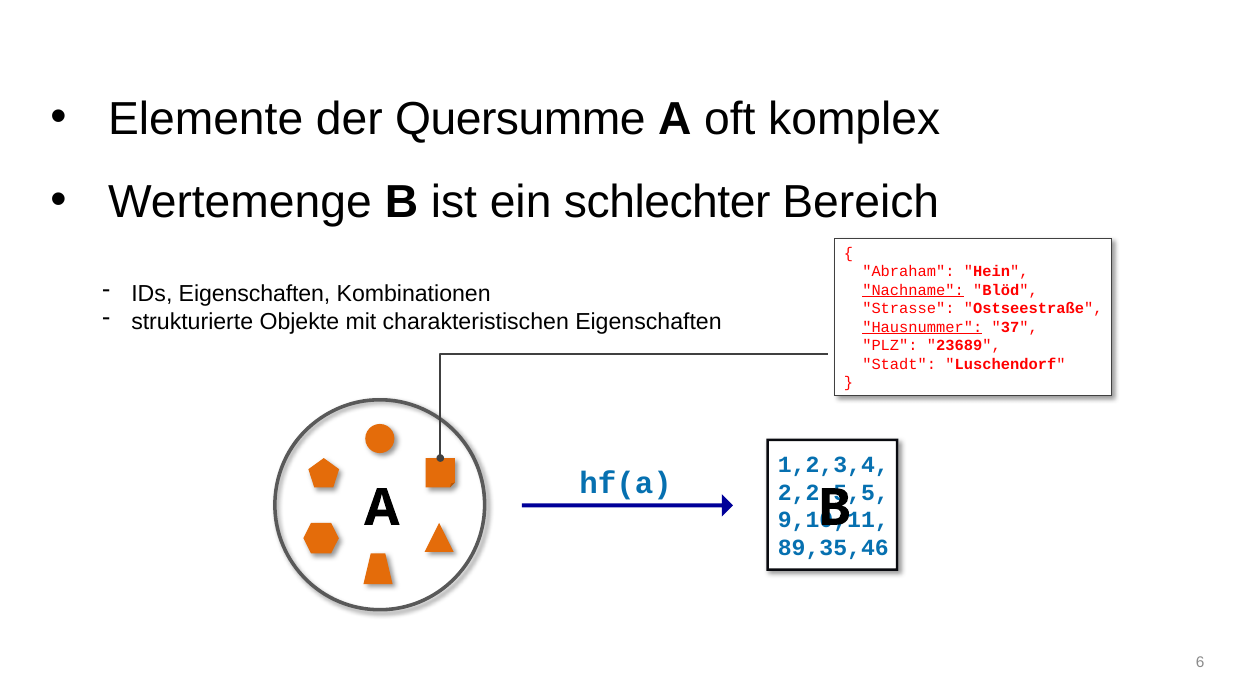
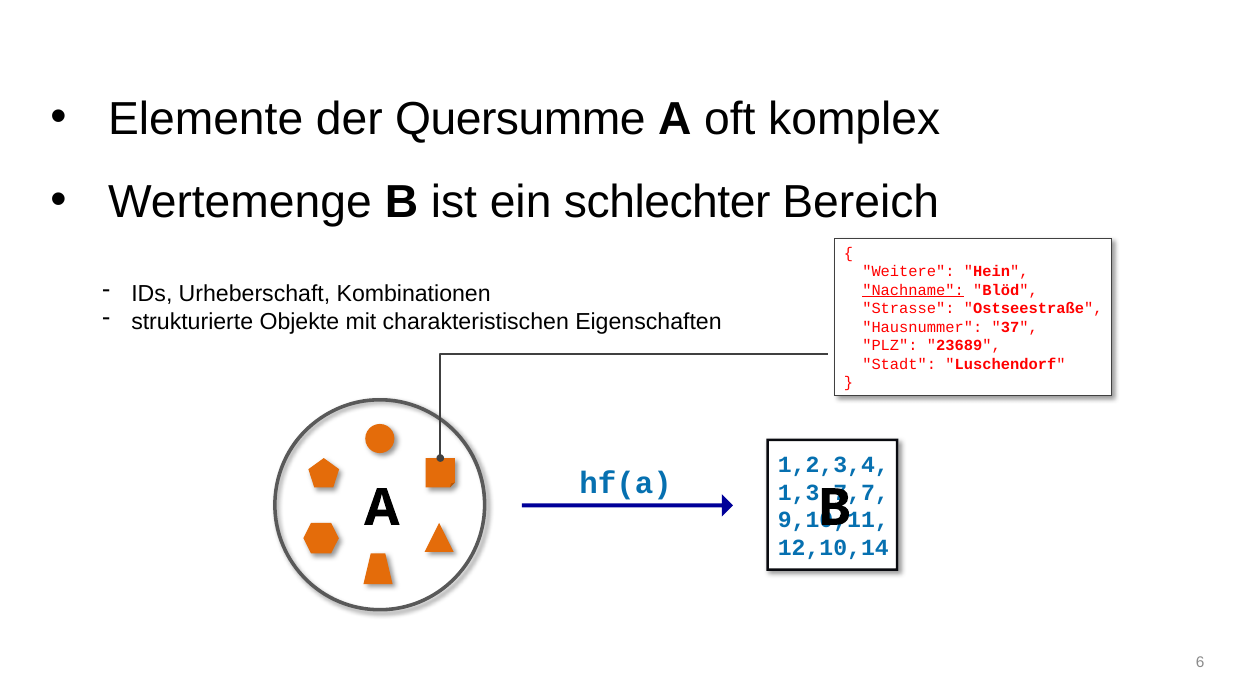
Abraham: Abraham -> Weitere (908, 271)
IDs Eigenschaften: Eigenschaften -> Urheberschaft (254, 293)
Hausnummer underline: present -> none (922, 327)
2,2,5,5: 2,2,5,5 -> 1,3,7,7 (833, 492)
89,35,46: 89,35,46 -> 12,10,14 (833, 548)
